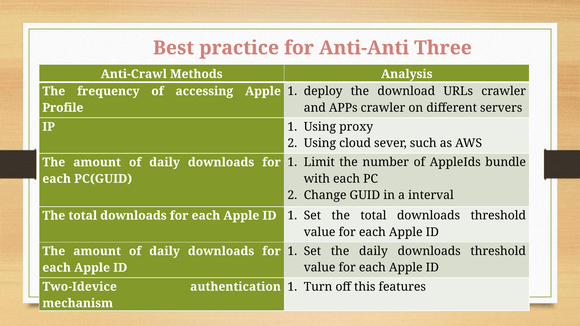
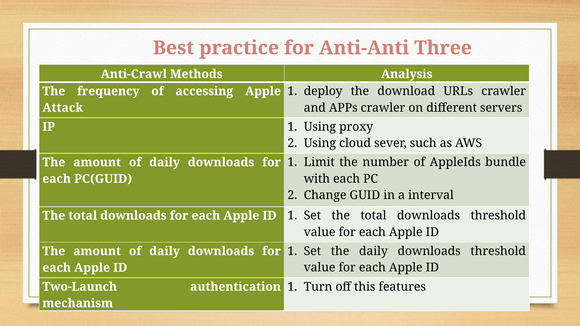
Profile: Profile -> Attack (63, 108)
Two-Idevice: Two-Idevice -> Two-Launch (80, 287)
